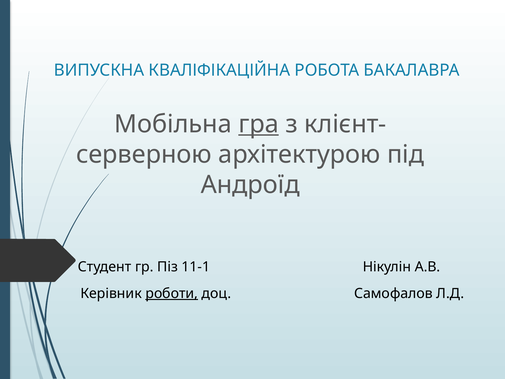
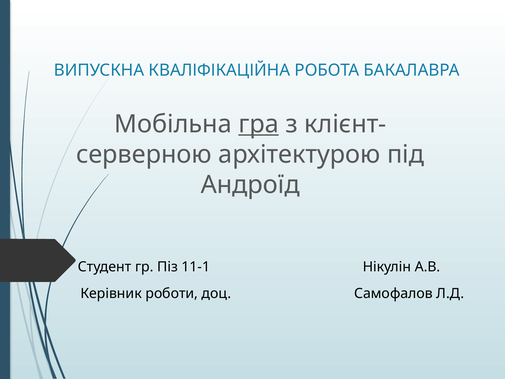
роботи underline: present -> none (172, 293)
